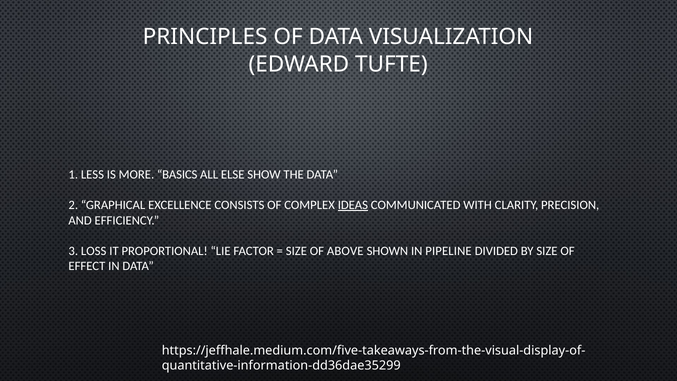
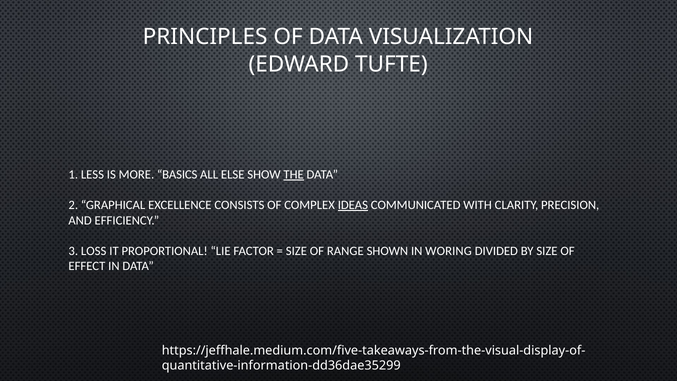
THE underline: none -> present (294, 175)
ABOVE: ABOVE -> RANGE (345, 251)
PIPELINE: PIPELINE -> WORING (449, 251)
